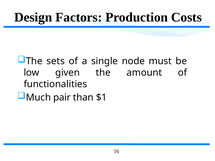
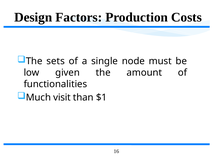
pair: pair -> visit (62, 98)
